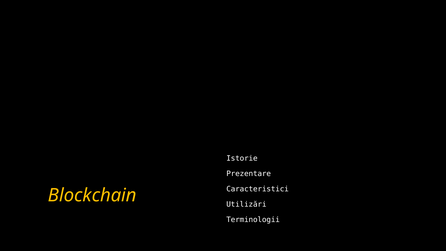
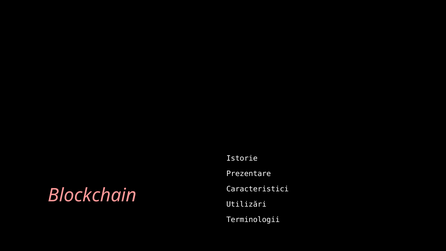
Blockchain colour: yellow -> pink (92, 195)
